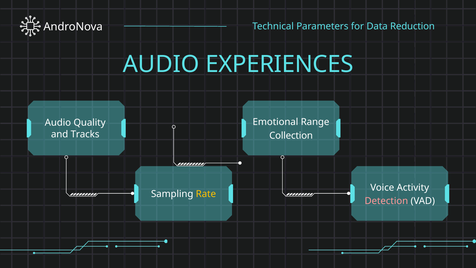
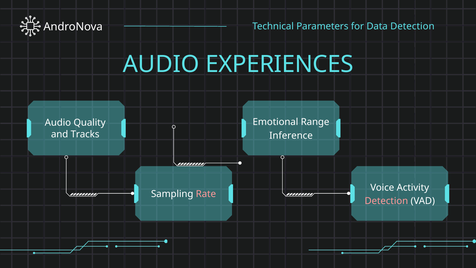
Data Reduction: Reduction -> Detection (412, 26)
Collection: Collection -> Inference (291, 135)
Rate colour: yellow -> pink (206, 194)
